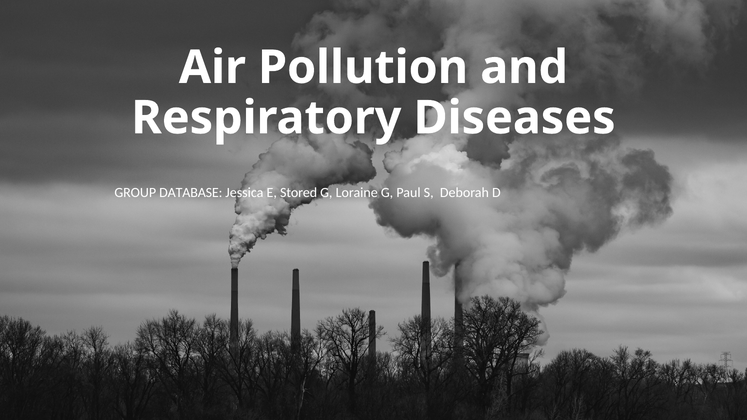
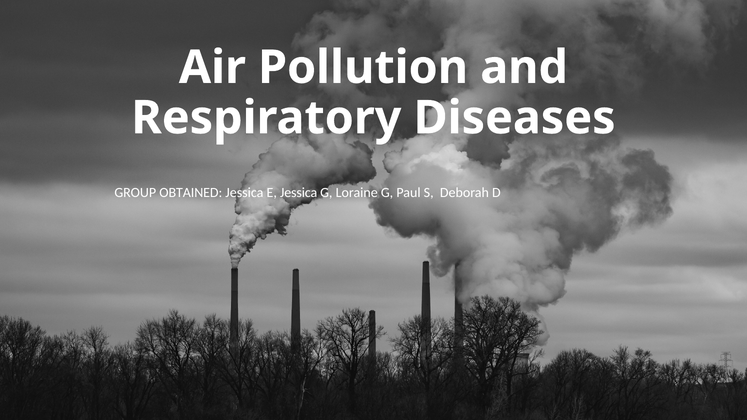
DATABASE: DATABASE -> OBTAINED (191, 193)
E Stored: Stored -> Jessica (299, 193)
